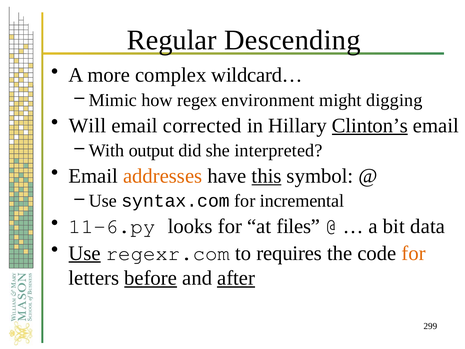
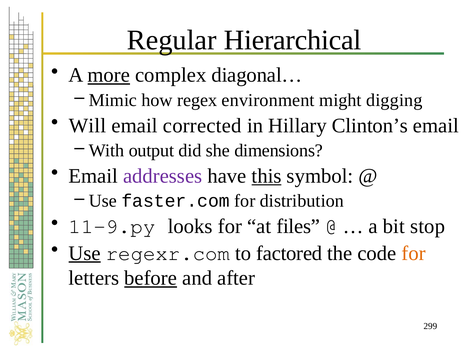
Descending: Descending -> Hierarchical (293, 40)
more underline: none -> present (109, 75)
wildcard…: wildcard… -> diagonal… (257, 75)
Clinton’s underline: present -> none (370, 125)
interpreted: interpreted -> dimensions (279, 150)
addresses colour: orange -> purple (163, 176)
syntax.com: syntax.com -> faster.com (176, 201)
incremental: incremental -> distribution (302, 201)
11-6.py: 11-6.py -> 11-9.py (112, 226)
data: data -> stop (428, 226)
requires: requires -> factored (289, 253)
after underline: present -> none (236, 278)
